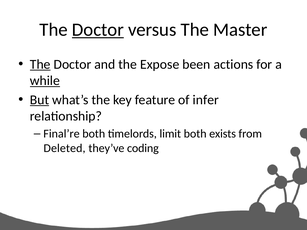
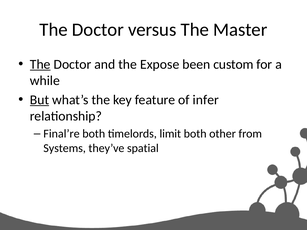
Doctor underline: present -> none (98, 30)
actions: actions -> custom (233, 64)
while underline: present -> none (45, 81)
exists: exists -> other (223, 134)
Deleted: Deleted -> Systems (65, 148)
coding: coding -> spatial (143, 148)
